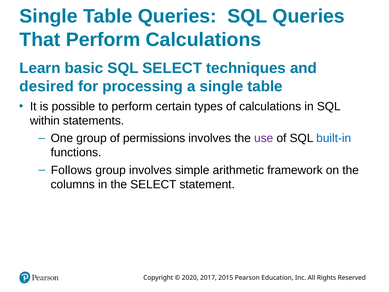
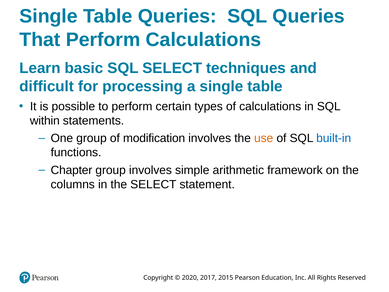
desired: desired -> difficult (47, 86)
permissions: permissions -> modification (154, 138)
use colour: purple -> orange (264, 138)
Follows: Follows -> Chapter (71, 170)
